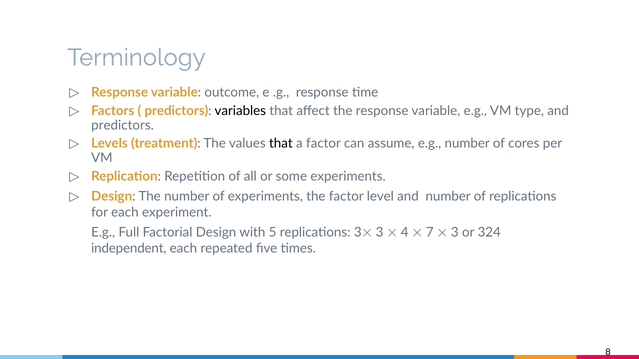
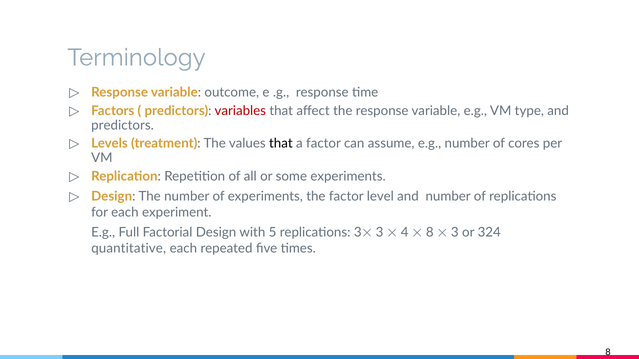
variables colour: black -> red (240, 111)
7: 7 -> 8 (430, 233)
independent: independent -> quantitative (129, 249)
